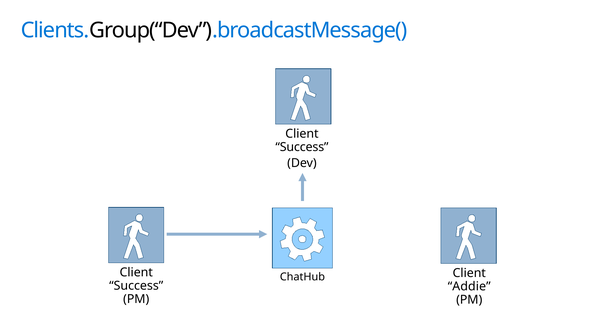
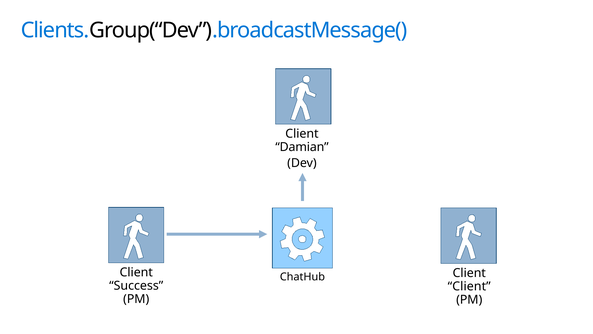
Success: Success -> Damian (302, 147)
Addie: Addie -> Client (469, 286)
